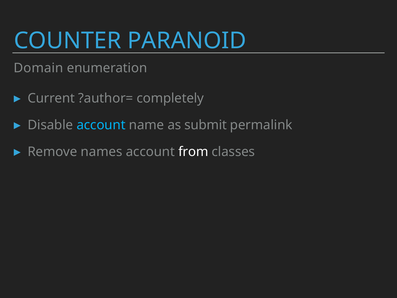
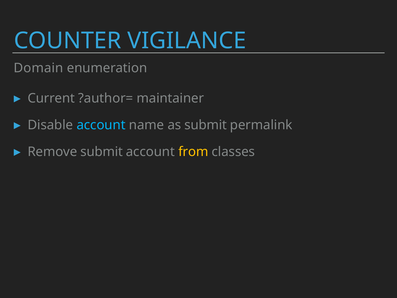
PARANOID: PARANOID -> VIGILANCE (187, 41)
completely: completely -> maintainer (170, 98)
Remove names: names -> submit (102, 152)
from colour: white -> yellow (193, 152)
